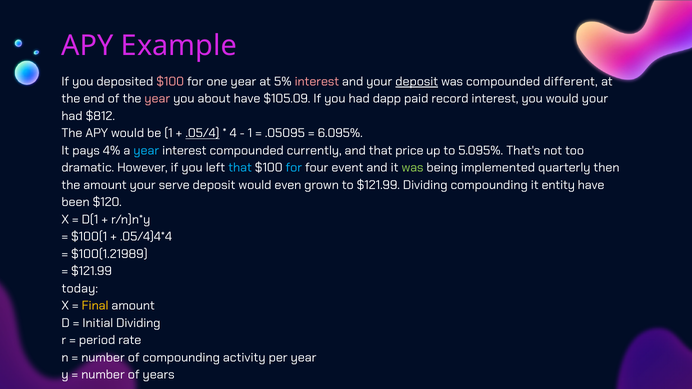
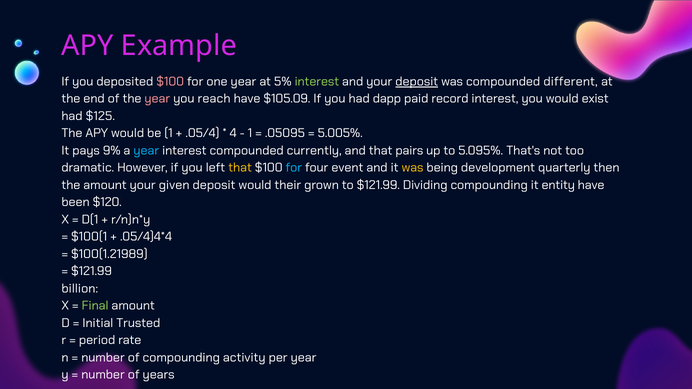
interest colour: pink -> light green (317, 82)
about: about -> reach (214, 99)
would your: your -> exist (595, 99)
$812: $812 -> $125 (100, 116)
.05/4 underline: present -> none (202, 133)
6.095%: 6.095% -> 5.005% (340, 133)
4%: 4% -> 9% (112, 151)
price: price -> pairs (409, 151)
that colour: light blue -> yellow (240, 168)
was colour: light green -> yellow (413, 168)
implemented: implemented -> development (498, 168)
serve: serve -> given (174, 185)
even: even -> their (288, 185)
today: today -> billion (80, 289)
Final colour: yellow -> light green (95, 306)
Initial Dividing: Dividing -> Trusted (138, 323)
